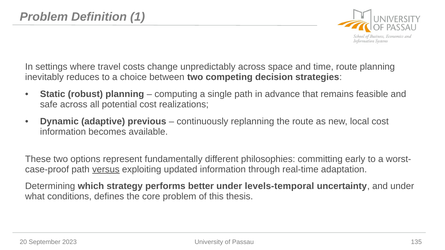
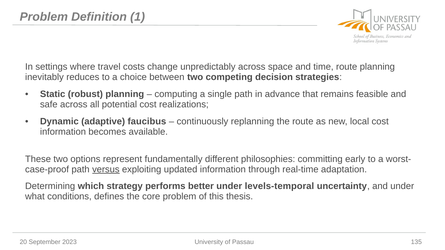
previous: previous -> faucibus (147, 122)
